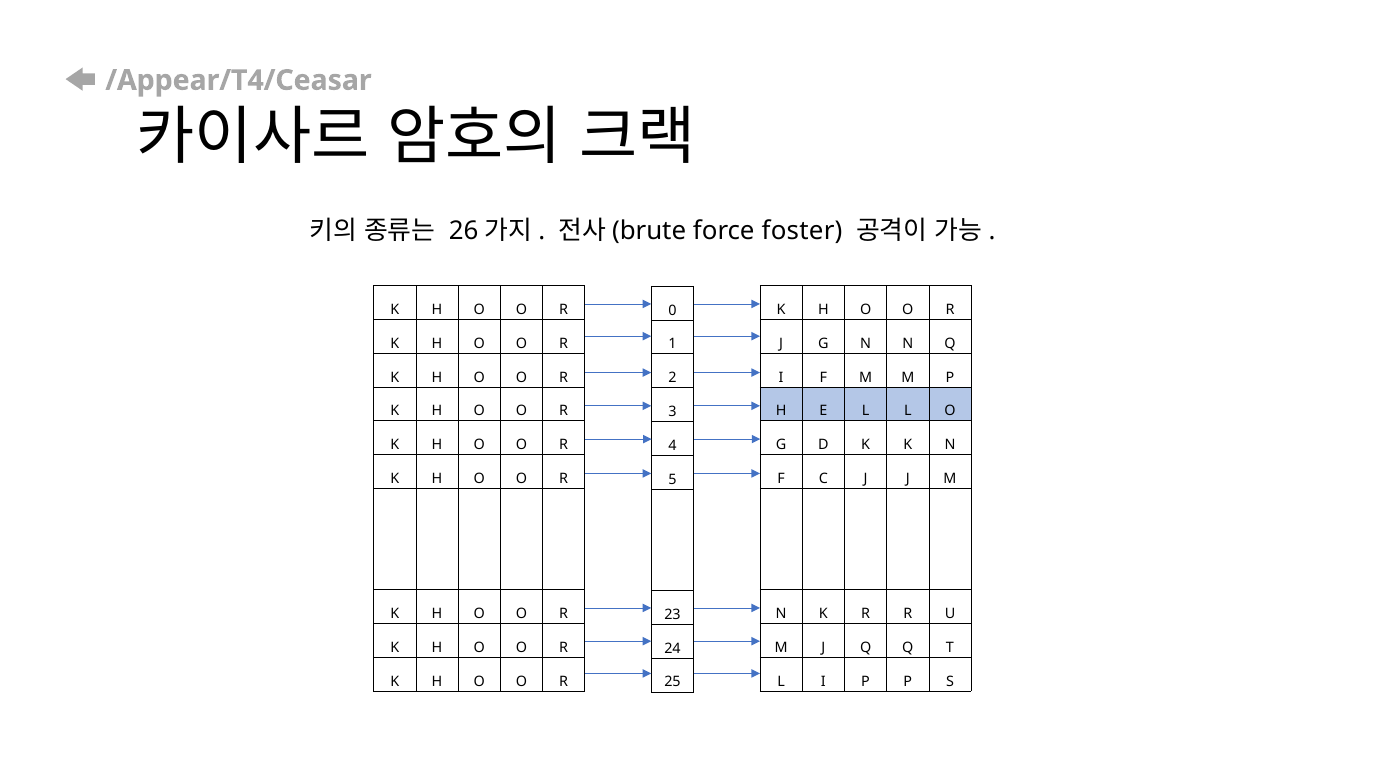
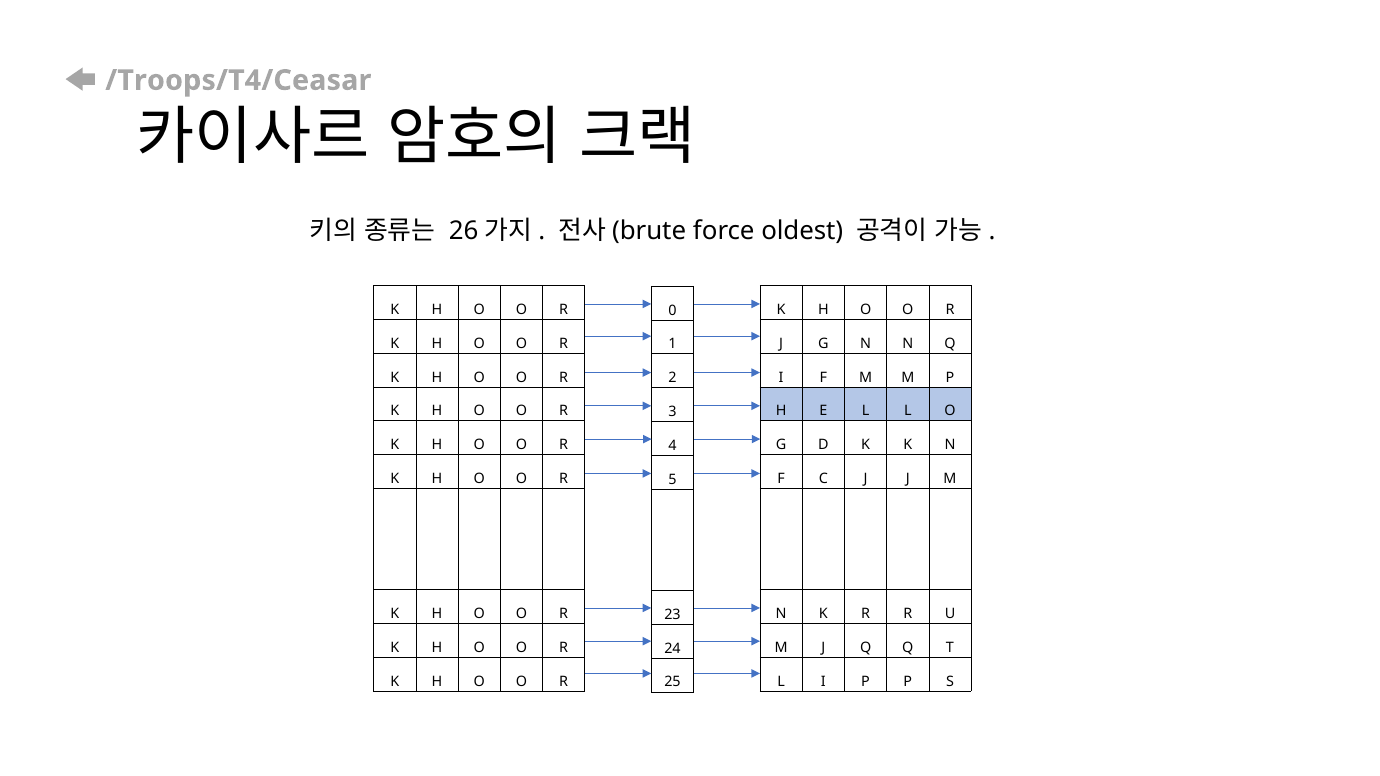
/Appear/T4/Ceasar: /Appear/T4/Ceasar -> /Troops/T4/Ceasar (238, 80)
foster: foster -> oldest (802, 231)
